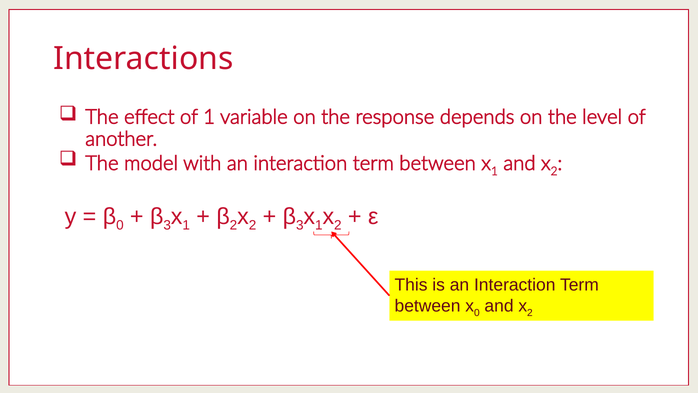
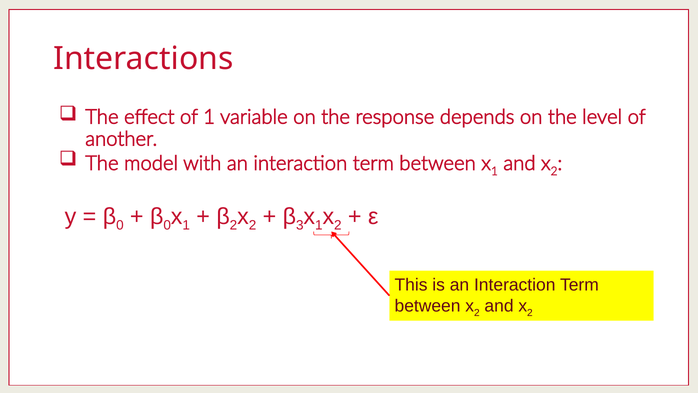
3: 3 -> 0 (167, 225)
0: 0 -> 2 (477, 312)
